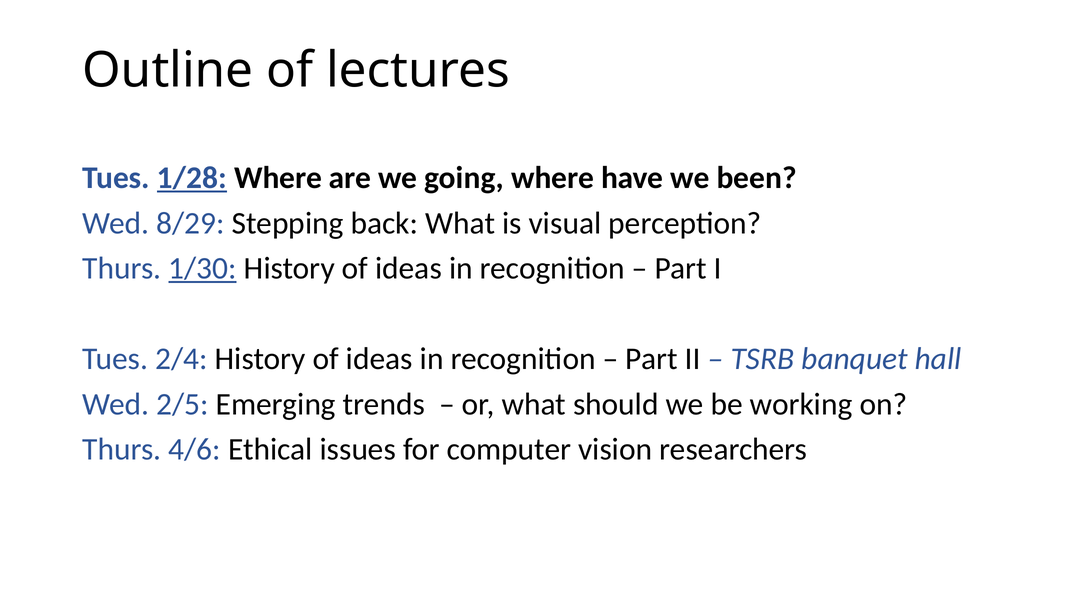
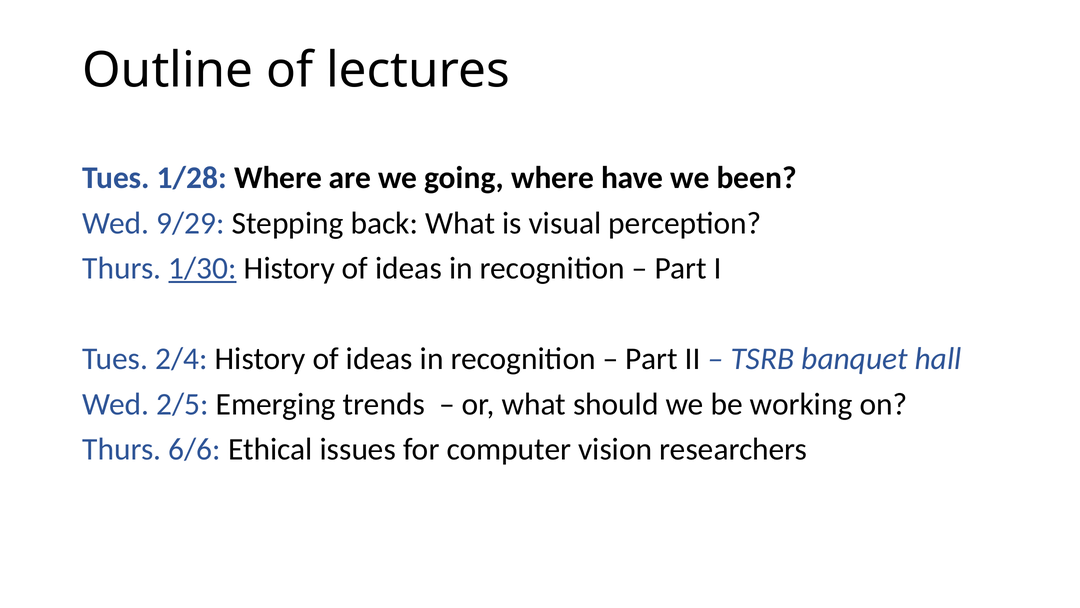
1/28 underline: present -> none (192, 178)
8/29: 8/29 -> 9/29 (190, 223)
4/6: 4/6 -> 6/6 (195, 449)
